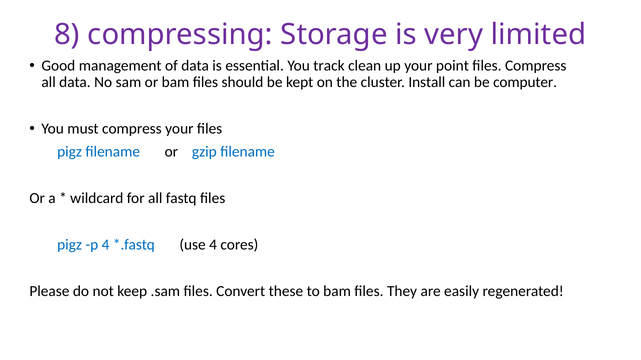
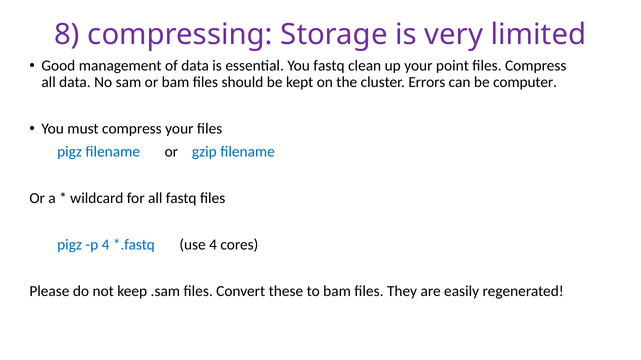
You track: track -> fastq (329, 66)
Install: Install -> Errors (427, 82)
